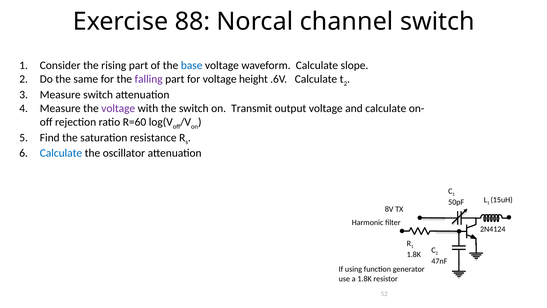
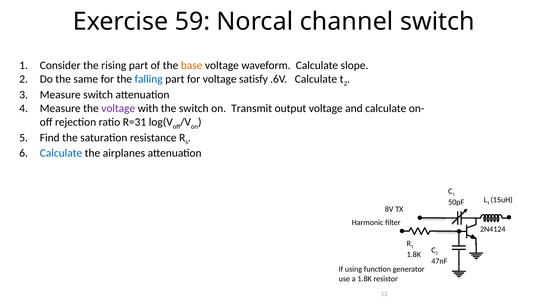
88: 88 -> 59 (192, 21)
base colour: blue -> orange (192, 65)
falling colour: purple -> blue (149, 79)
height: height -> satisfy (253, 79)
R=60: R=60 -> R=31 (134, 122)
oscillator: oscillator -> airplanes (124, 153)
